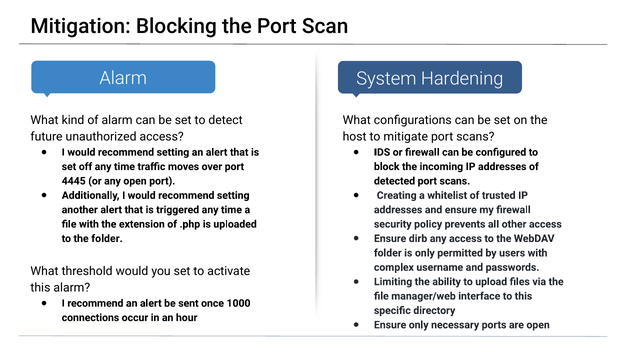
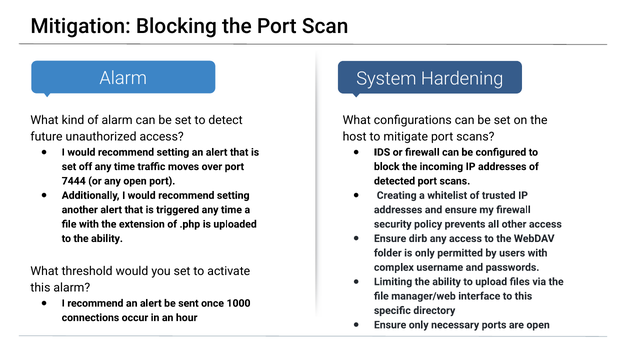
4445: 4445 -> 7444 (74, 181)
to the folder: folder -> ability (107, 239)
